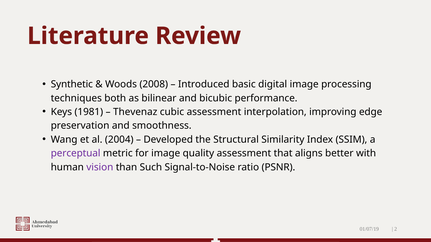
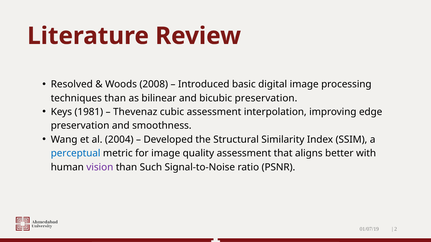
Synthetic: Synthetic -> Resolved (72, 84)
techniques both: both -> than (115, 98)
bicubic performance: performance -> preservation (266, 98)
perceptual colour: purple -> blue (76, 154)
